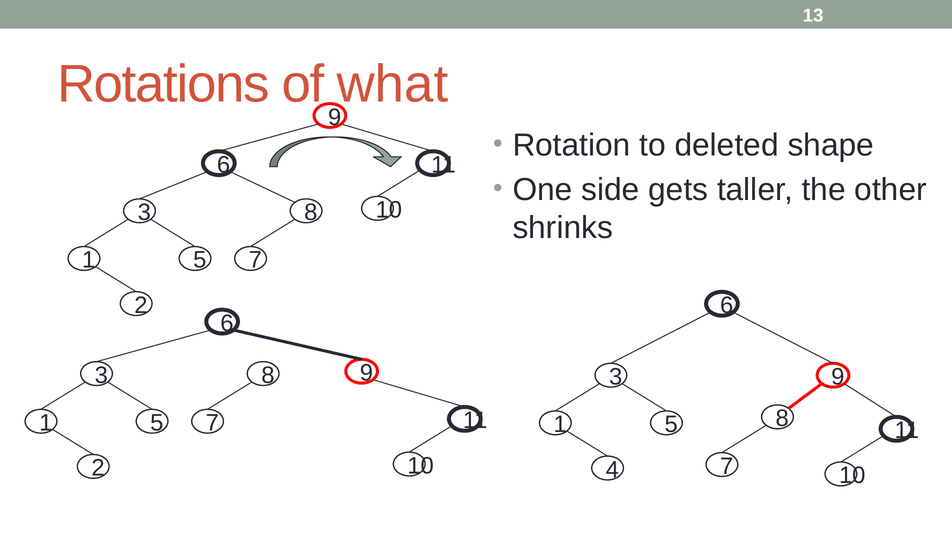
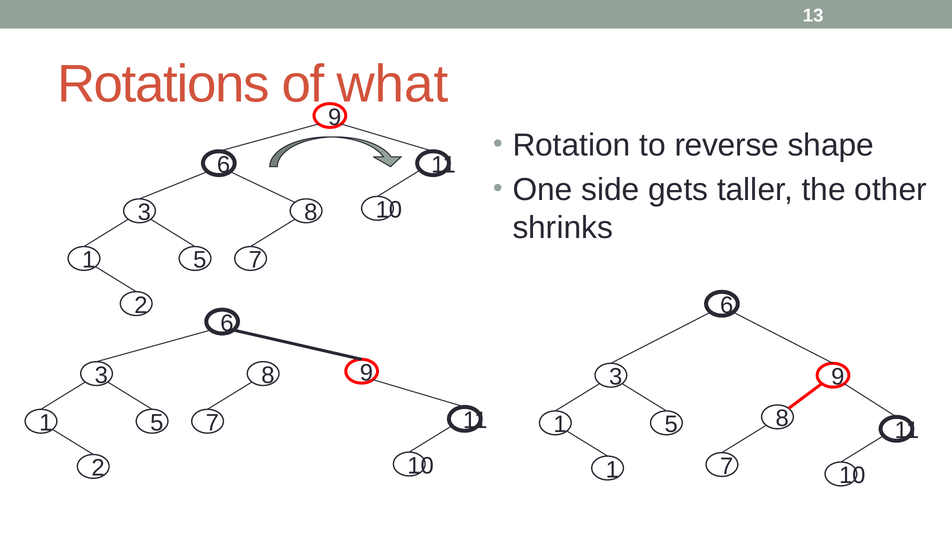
deleted: deleted -> reverse (727, 145)
10 4: 4 -> 1 (612, 469)
